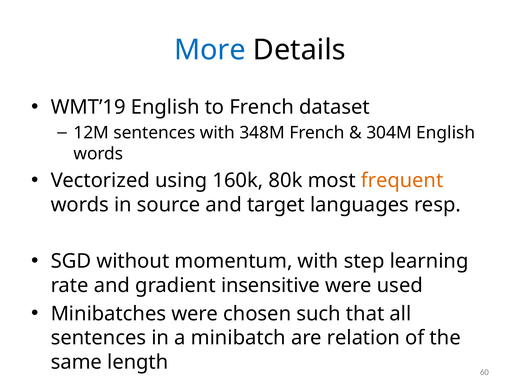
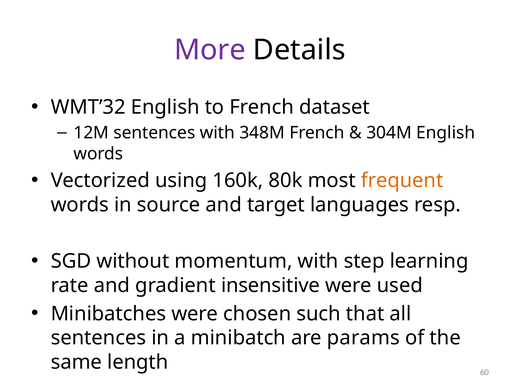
More colour: blue -> purple (210, 50)
WMT’19: WMT’19 -> WMT’32 (88, 107)
relation: relation -> params (363, 338)
